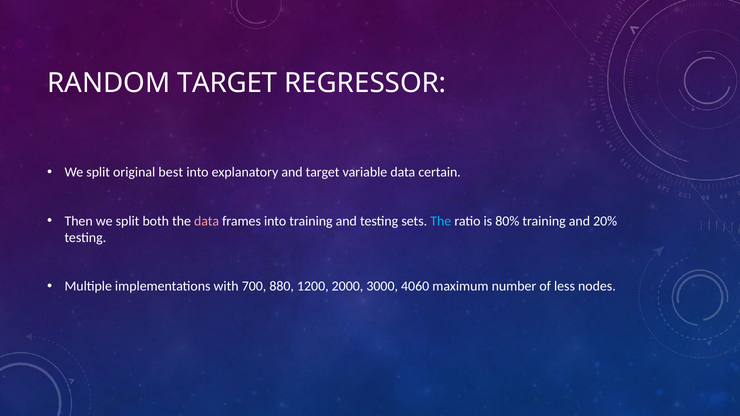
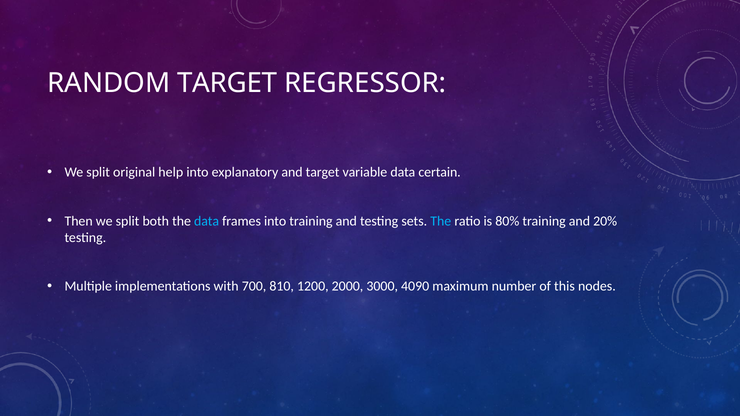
best: best -> help (171, 172)
data colour: pink -> light blue (207, 221)
880: 880 -> 810 (282, 287)
4060: 4060 -> 4090 (415, 287)
less: less -> this (564, 287)
